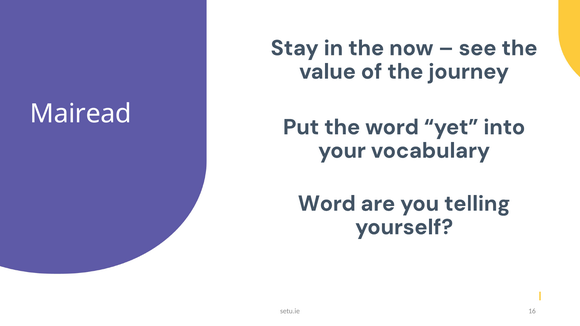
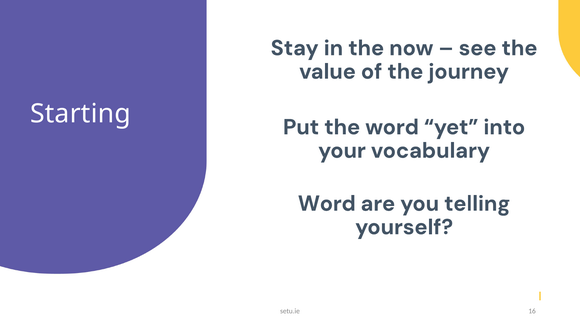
Mairead: Mairead -> Starting (80, 114)
